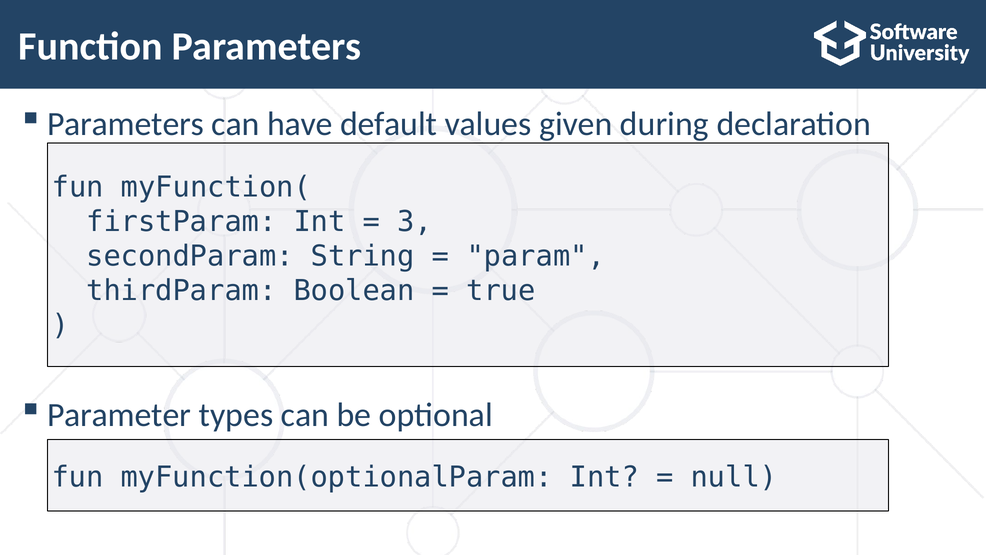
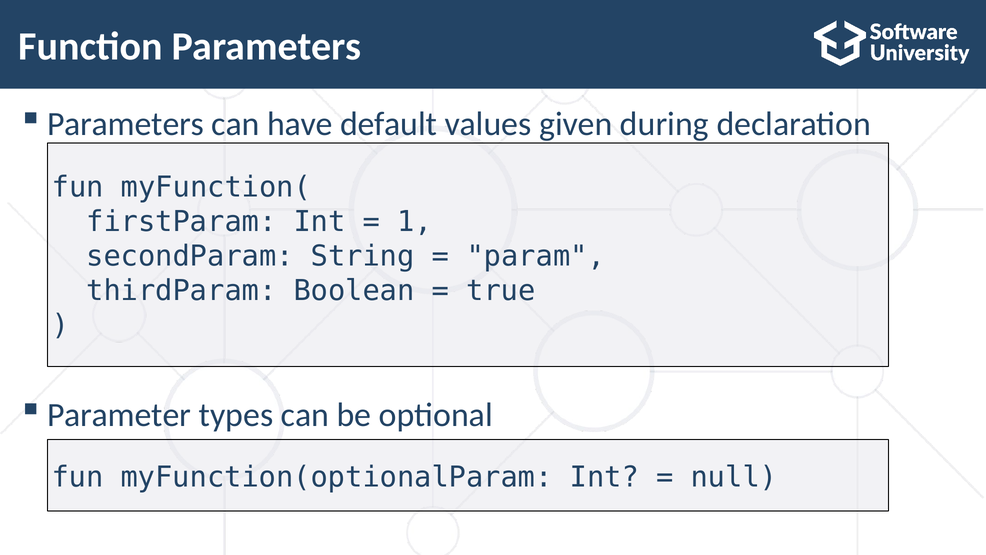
3: 3 -> 1 (415, 222)
